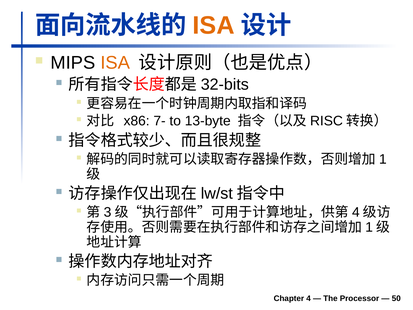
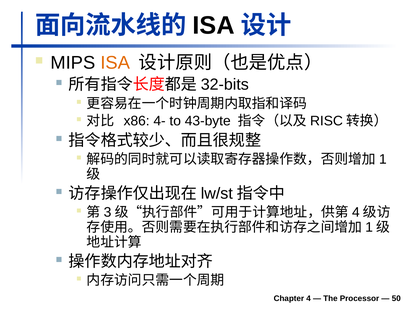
ISA colour: orange -> black (214, 26)
7-: 7- -> 4- (160, 121)
13-byte: 13-byte -> 43-byte (208, 121)
